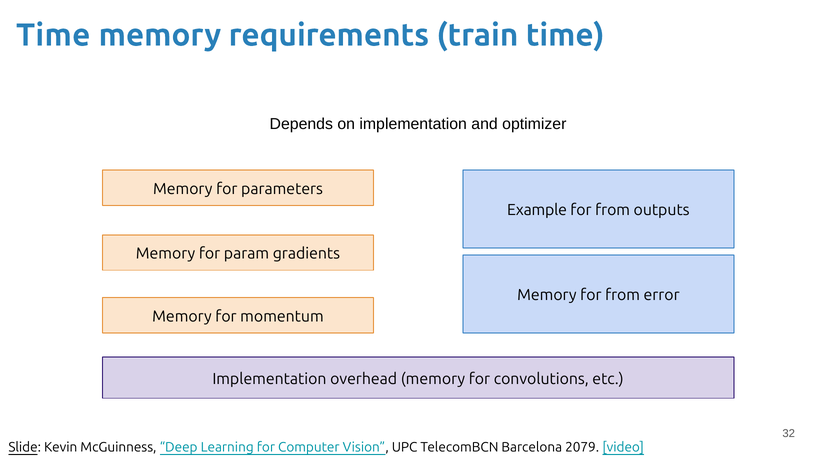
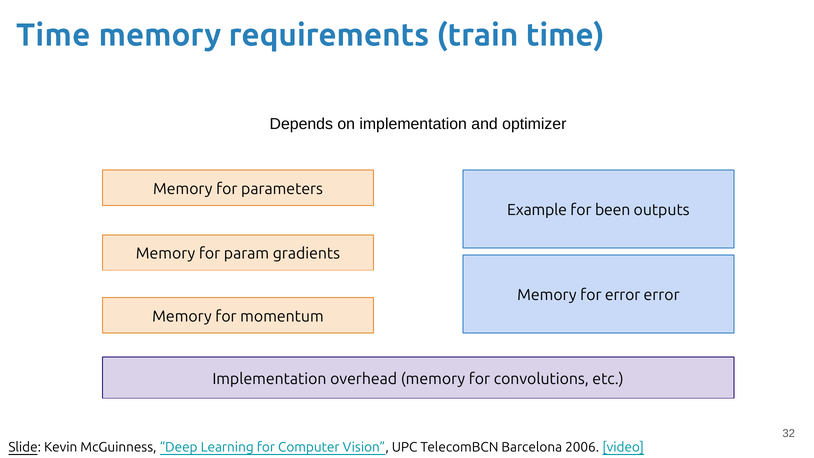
from: from -> been (613, 210)
Memory for from: from -> error (623, 295)
2079: 2079 -> 2006 (582, 447)
